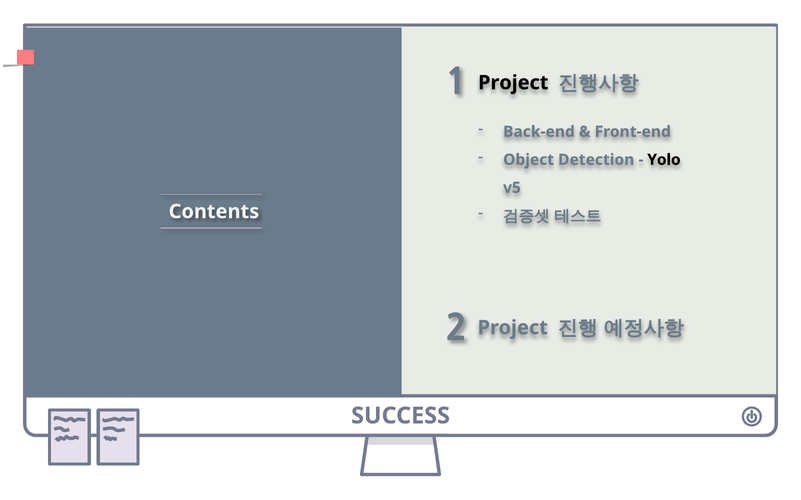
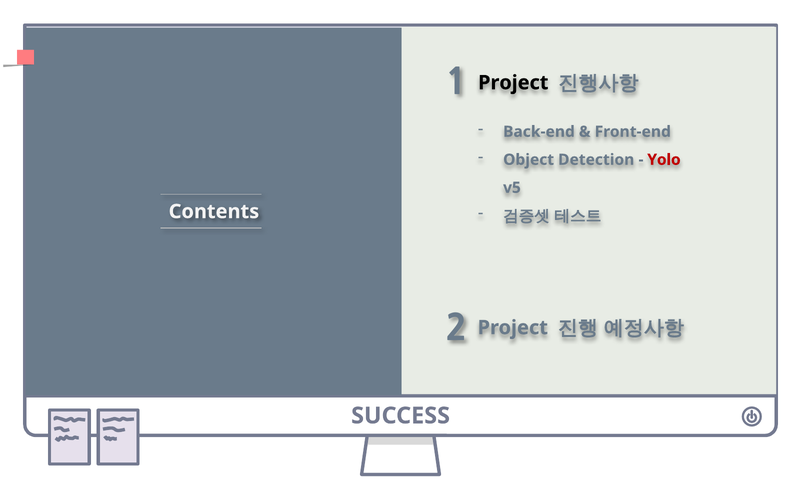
Yolo colour: black -> red (664, 160)
